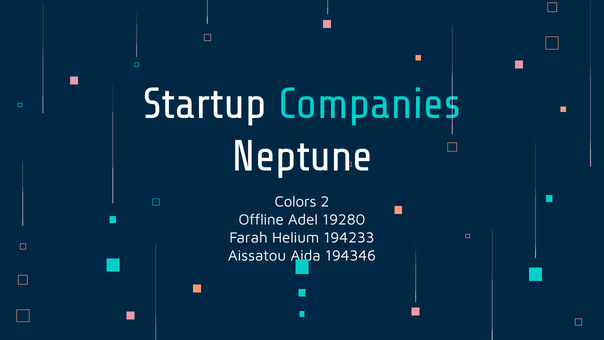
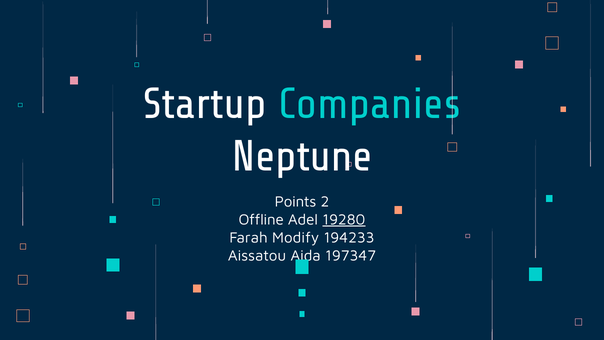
Colors: Colors -> Points (296, 201)
19280 underline: none -> present (344, 220)
Helium: Helium -> Modify (296, 238)
194346: 194346 -> 197347 (351, 256)
